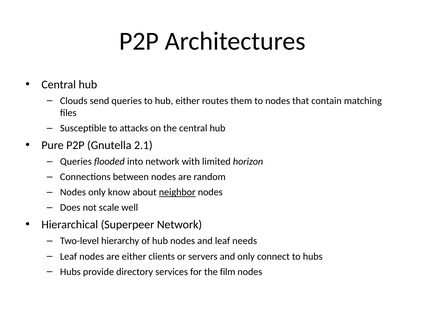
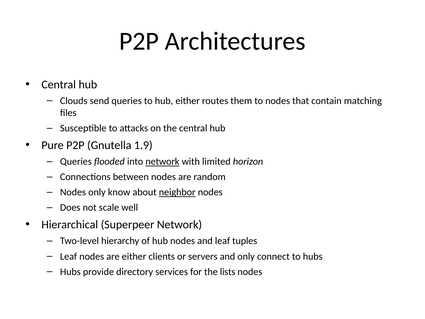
2.1: 2.1 -> 1.9 (143, 145)
network underline: none -> present (162, 161)
needs: needs -> tuples (245, 241)
film: film -> lists (228, 272)
